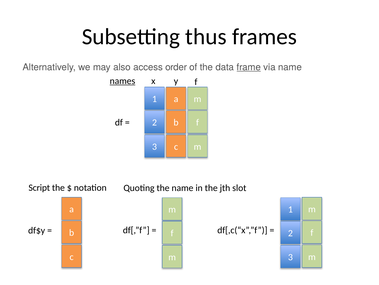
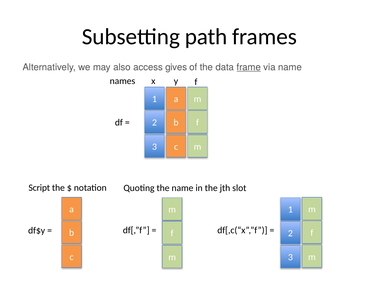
thus: thus -> path (206, 37)
order: order -> gives (176, 67)
names underline: present -> none (122, 81)
